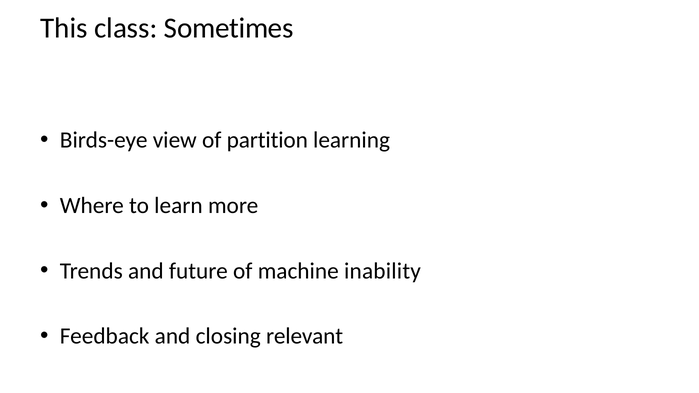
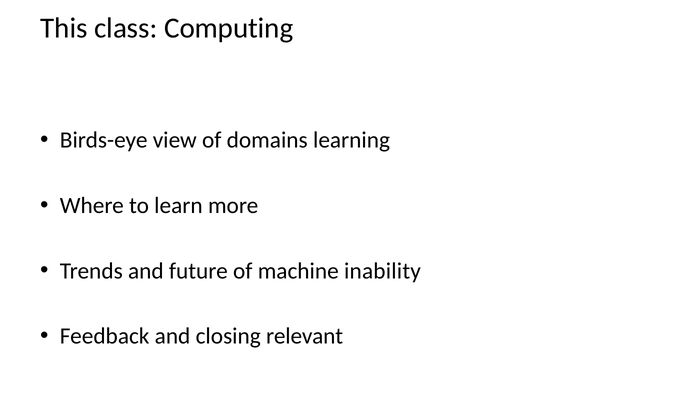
Sometimes: Sometimes -> Computing (229, 28)
partition: partition -> domains (267, 140)
